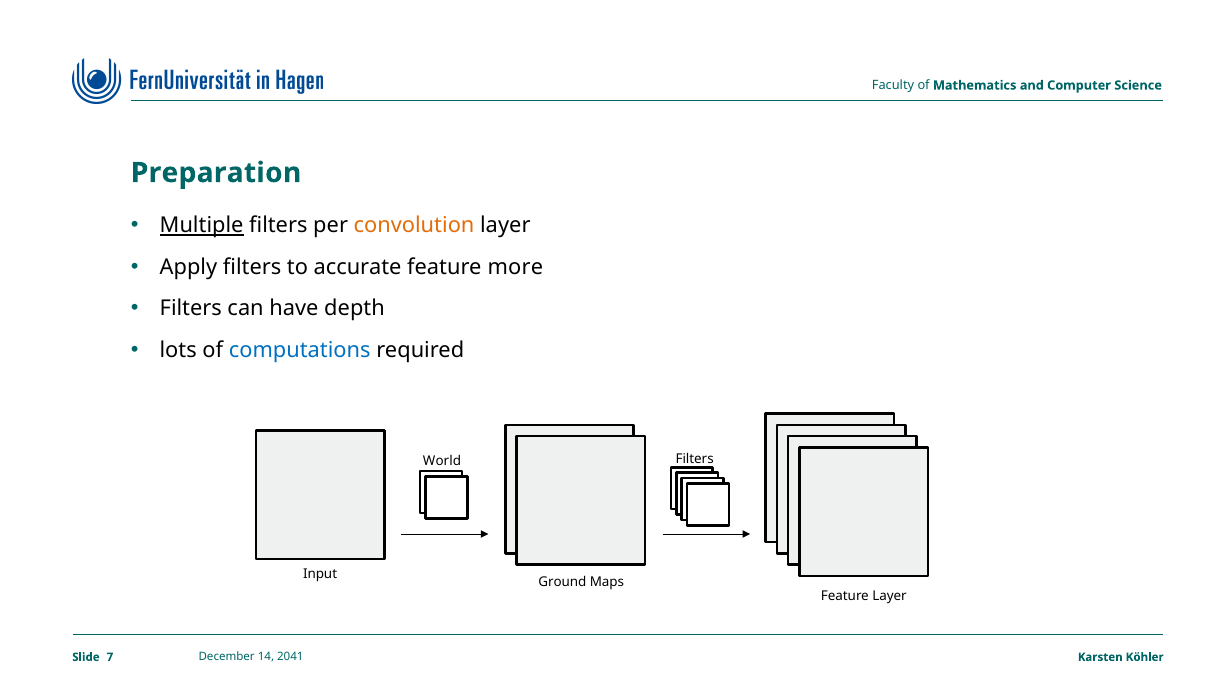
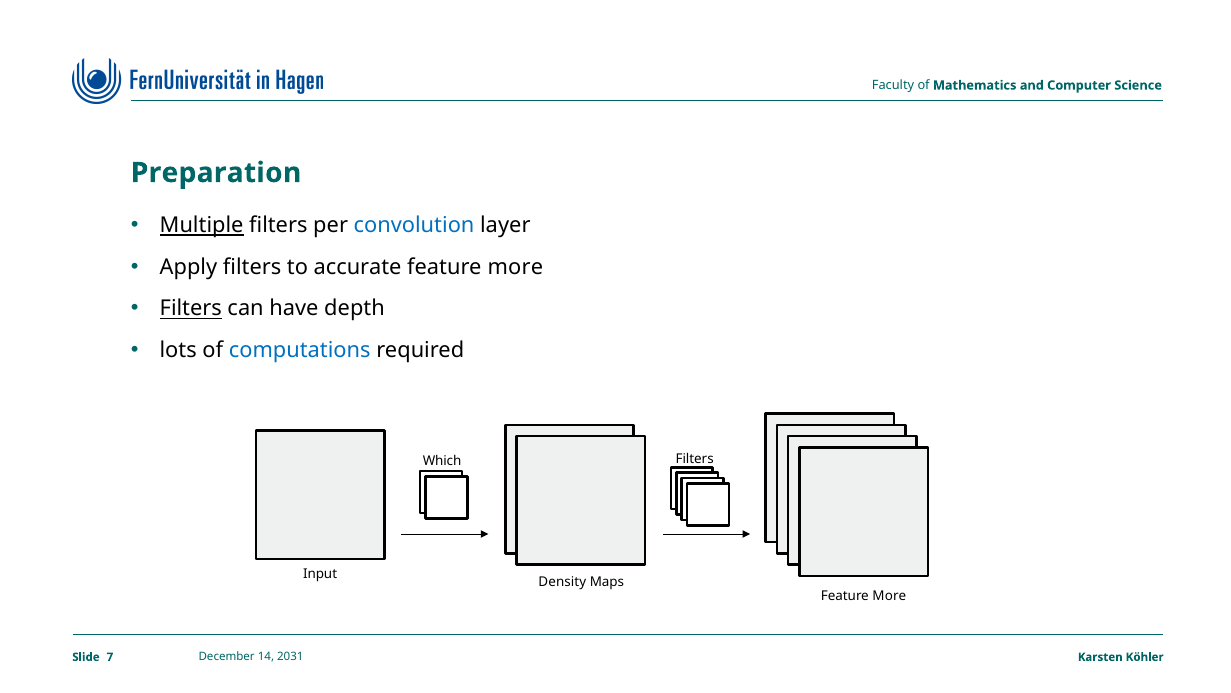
convolution colour: orange -> blue (414, 225)
Filters underline: none -> present (191, 309)
World: World -> Which (442, 460)
Ground: Ground -> Density (562, 582)
Layer: Layer -> More (889, 595)
2041: 2041 -> 2031 (290, 657)
